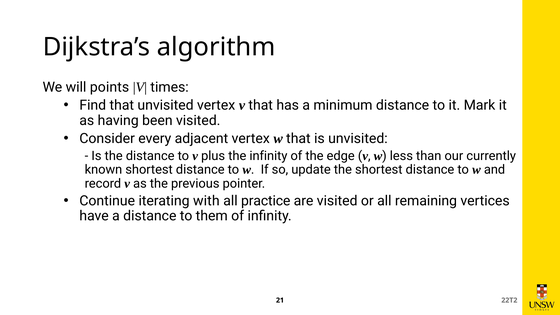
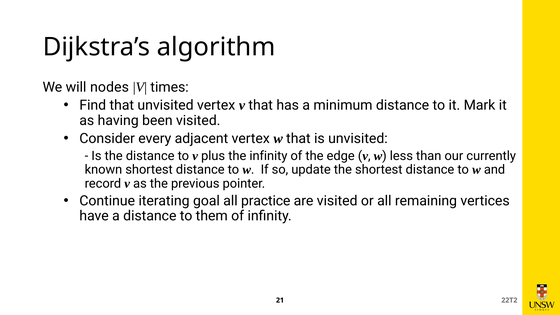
points: points -> nodes (110, 87)
with: with -> goal (206, 201)
